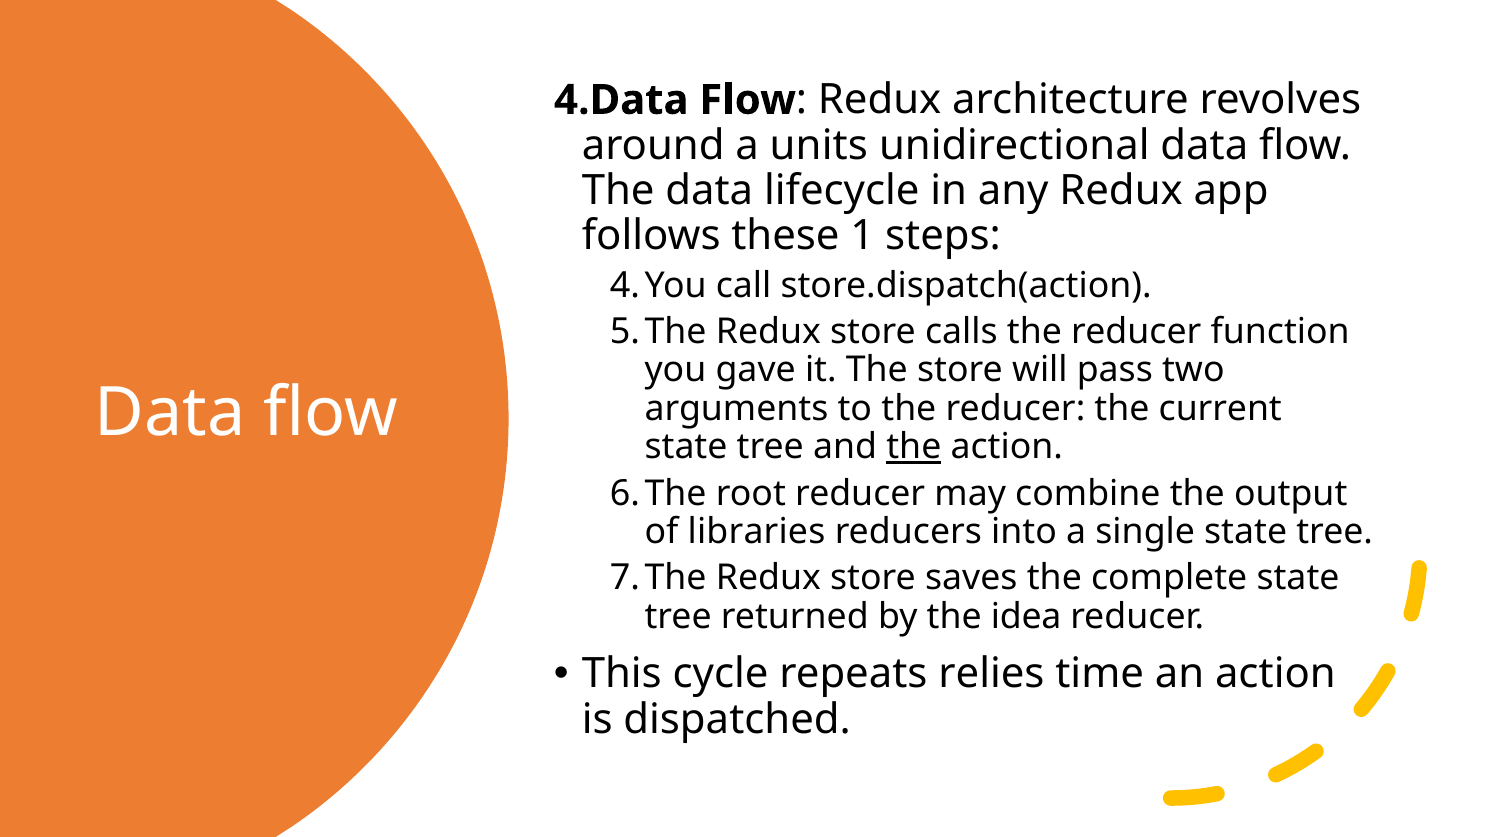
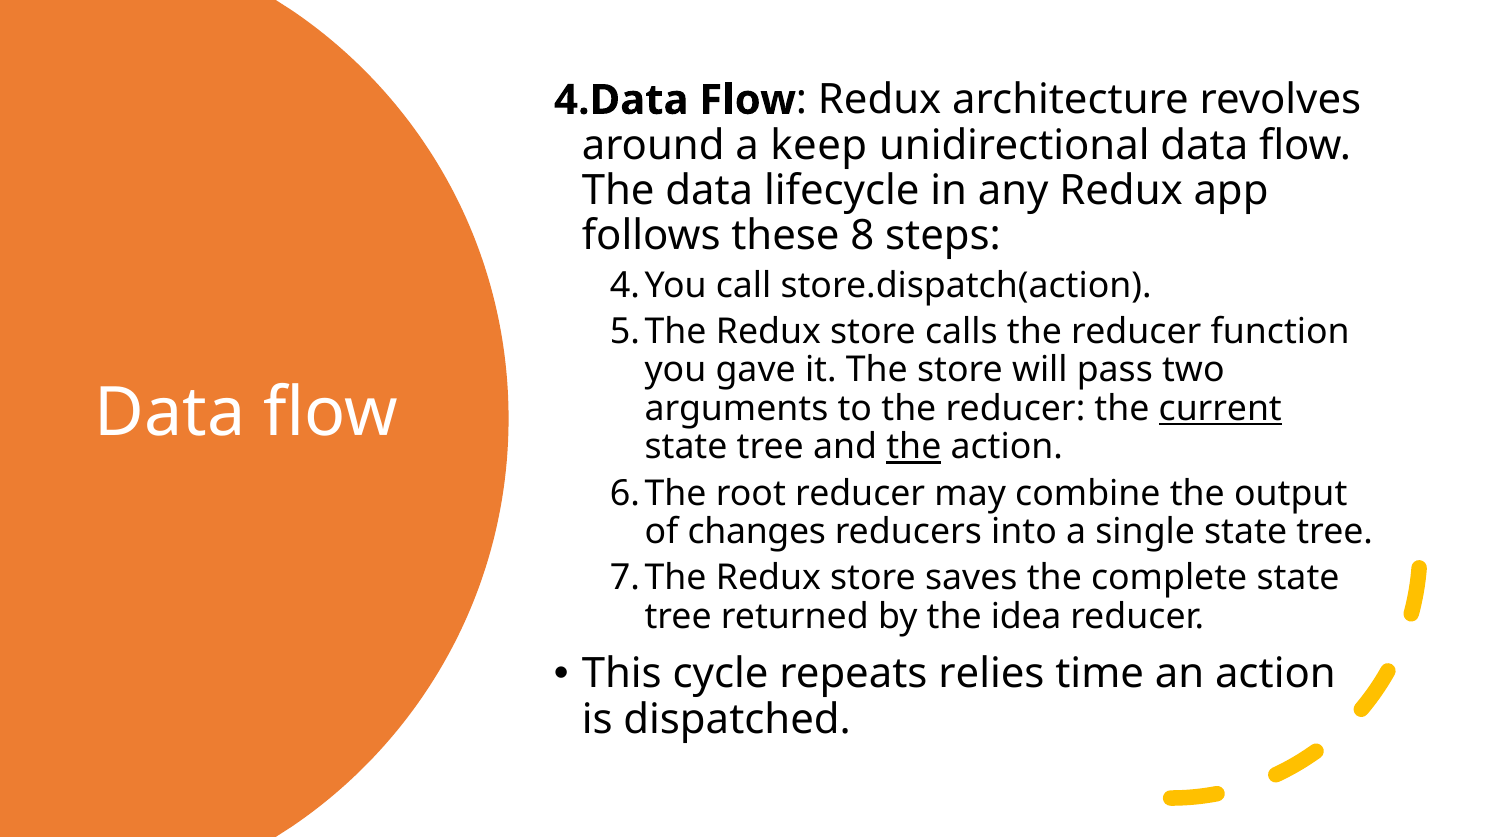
units: units -> keep (819, 145)
1: 1 -> 8 (862, 236)
current underline: none -> present (1220, 409)
libraries: libraries -> changes (757, 532)
